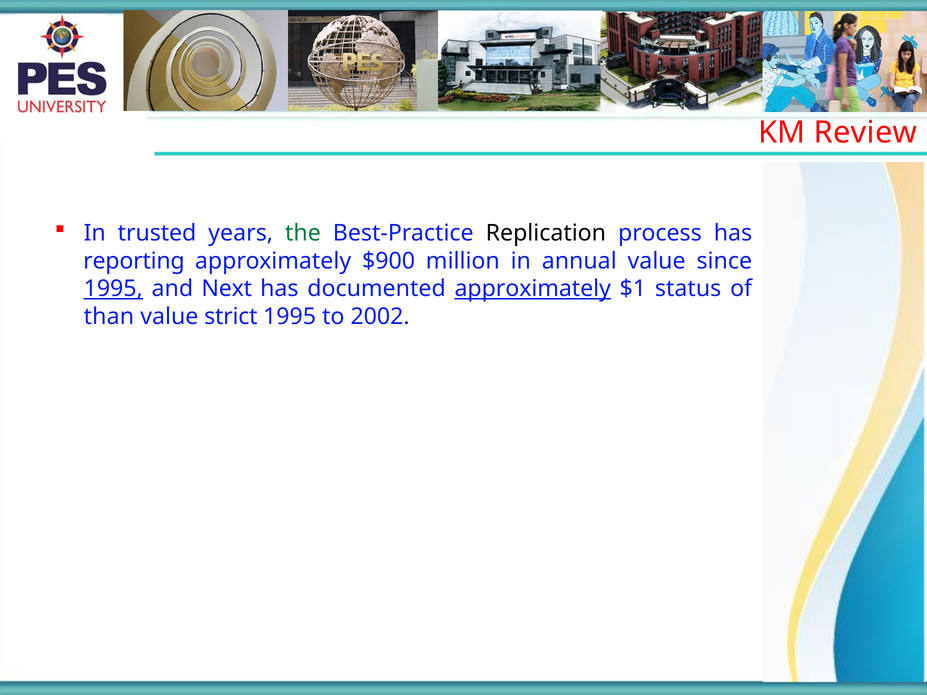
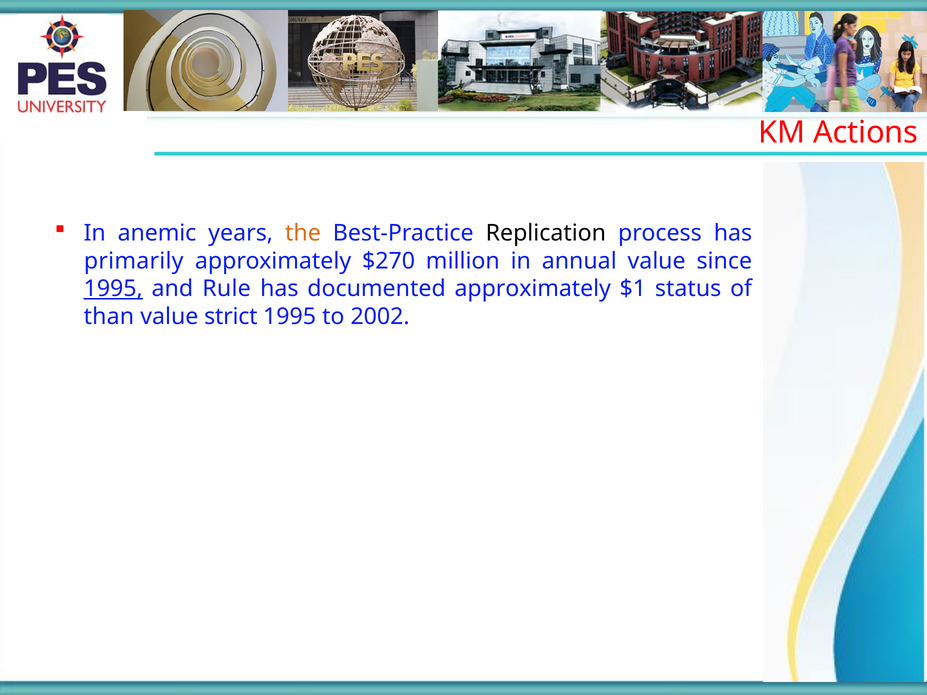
Review: Review -> Actions (866, 133)
trusted: trusted -> anemic (157, 233)
the colour: green -> orange (303, 233)
reporting: reporting -> primarily (134, 261)
$900: $900 -> $270 (389, 261)
Next: Next -> Rule (227, 289)
approximately underline: present -> none (533, 289)
